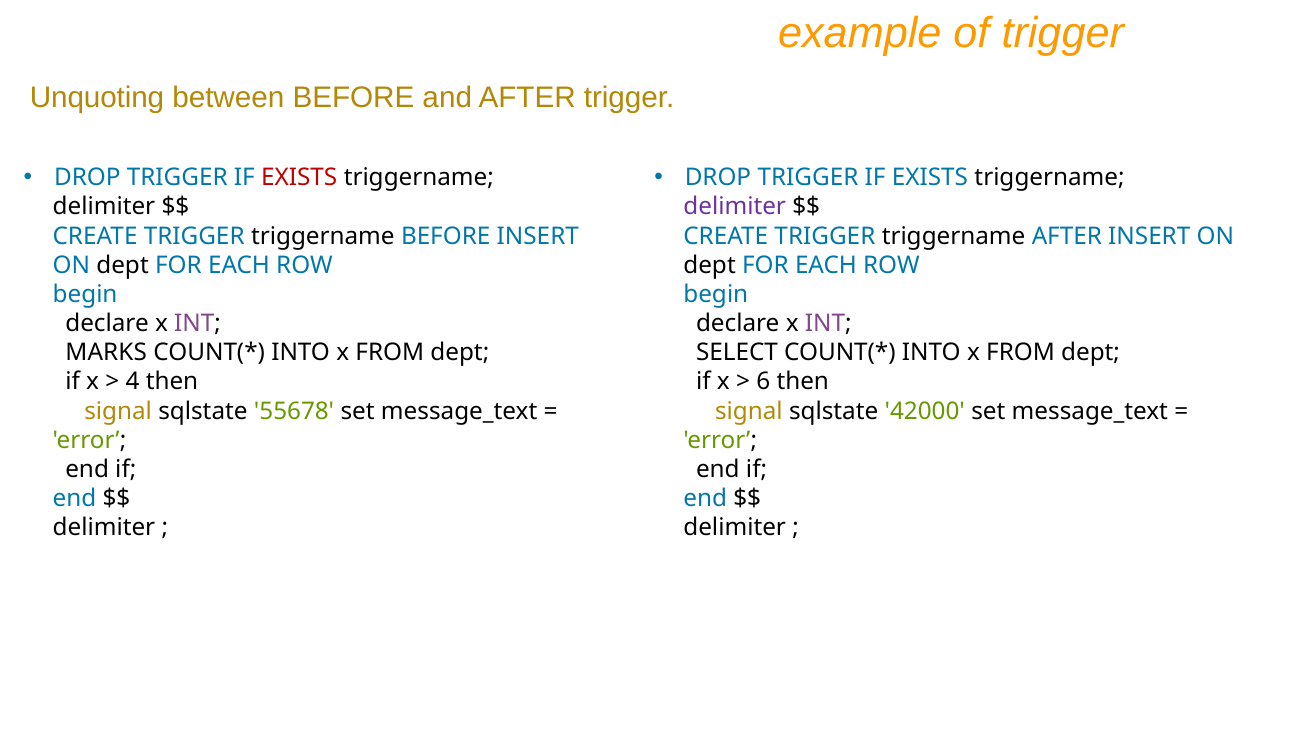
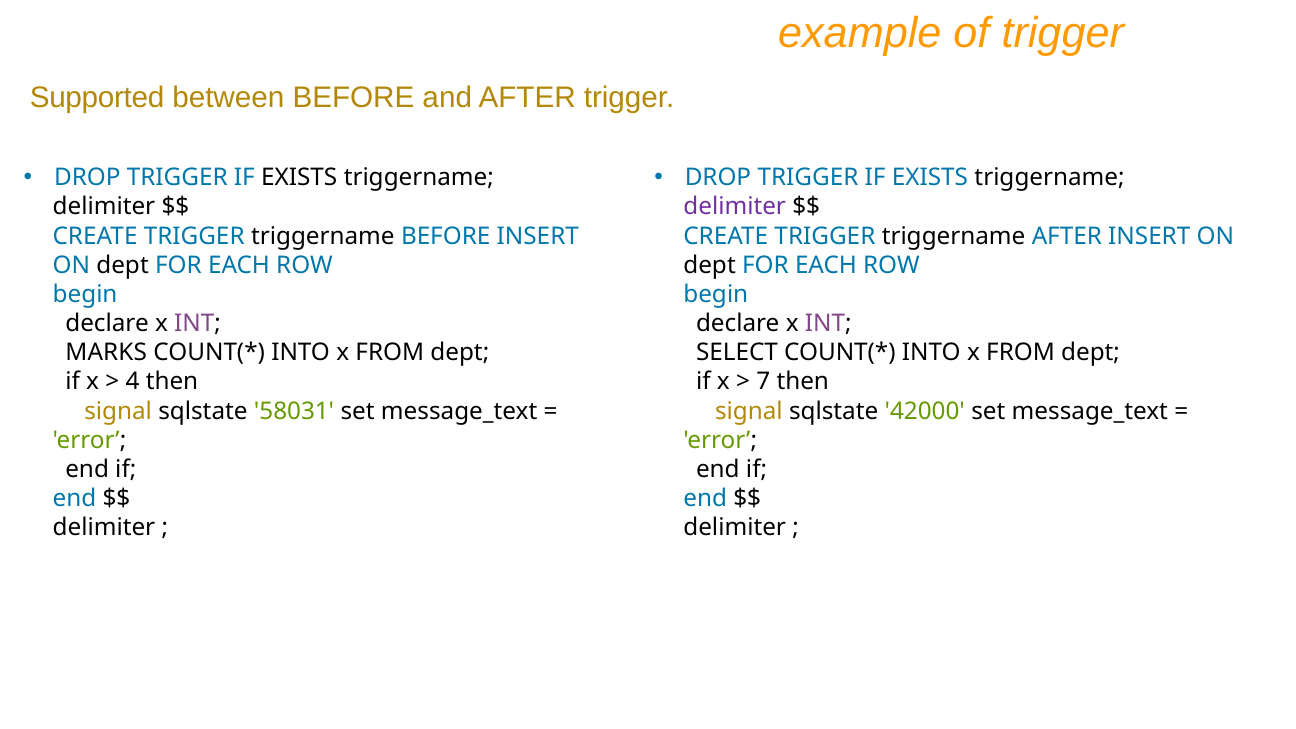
Unquoting: Unquoting -> Supported (97, 97)
EXISTS colour: red -> black (299, 178)
6: 6 -> 7 (763, 382)
55678: 55678 -> 58031 (294, 411)
